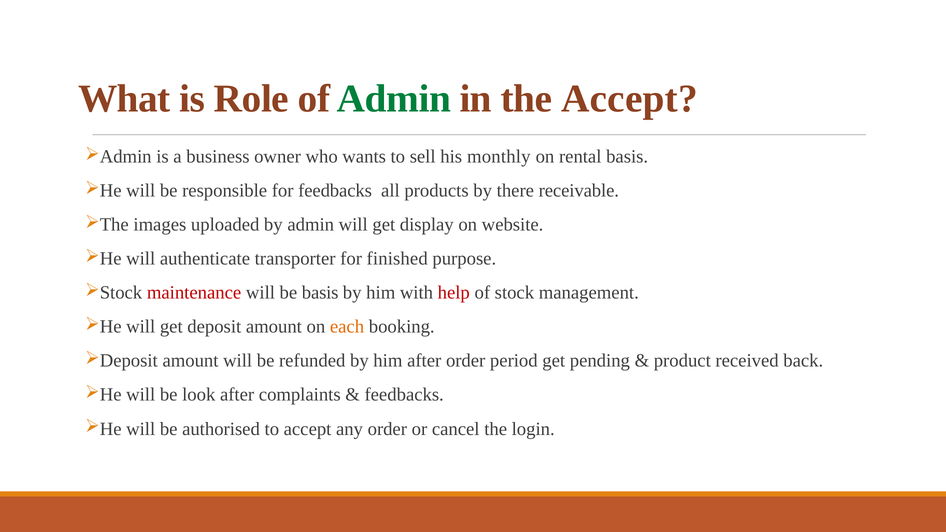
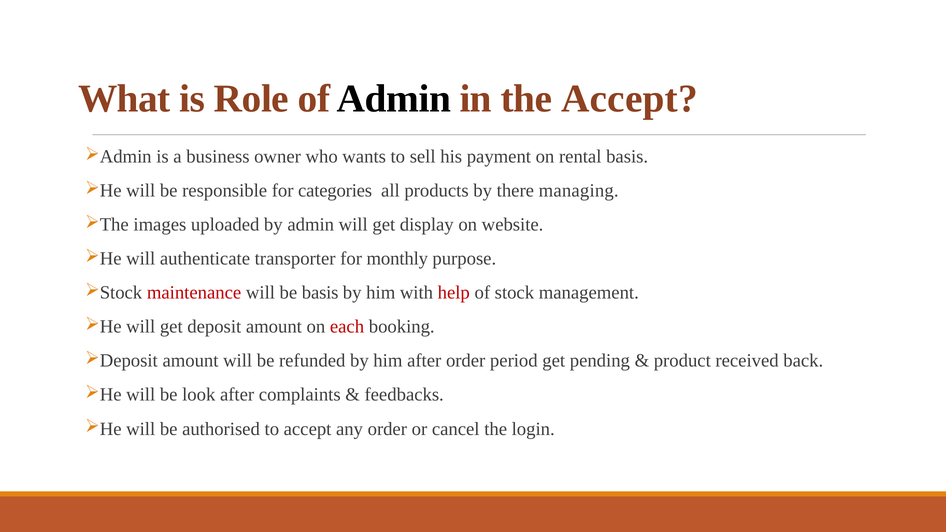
Admin colour: green -> black (394, 99)
monthly: monthly -> payment (499, 157)
for feedbacks: feedbacks -> categories (335, 191)
receivable: receivable -> managing (579, 191)
finished: finished -> monthly (397, 259)
each colour: orange -> red (347, 327)
